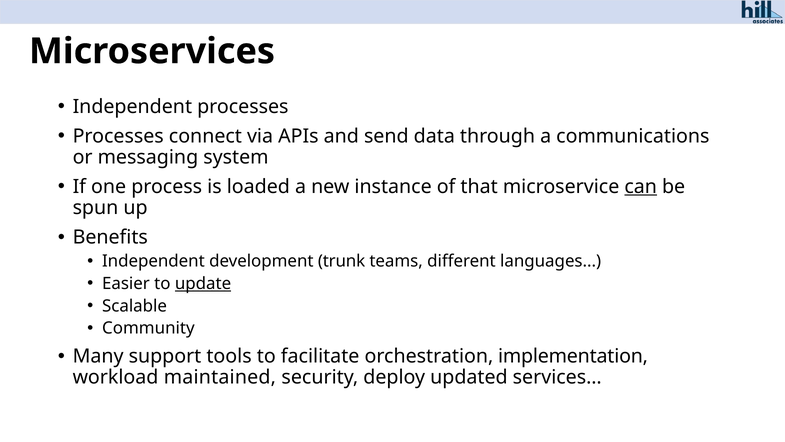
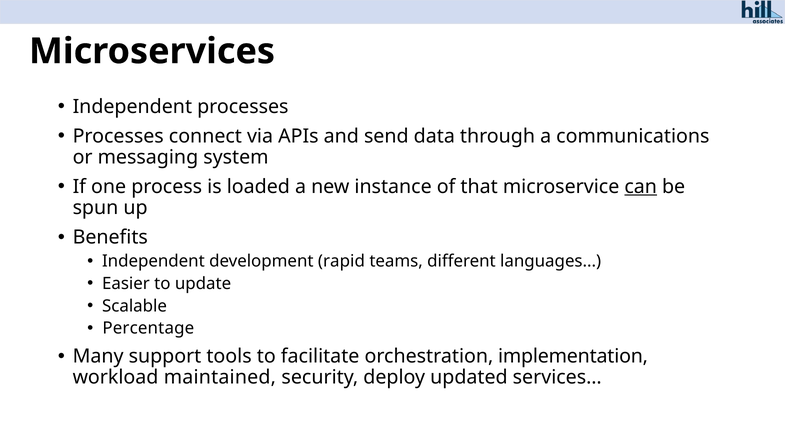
trunk: trunk -> rapid (341, 261)
update underline: present -> none (203, 283)
Community: Community -> Percentage (148, 328)
